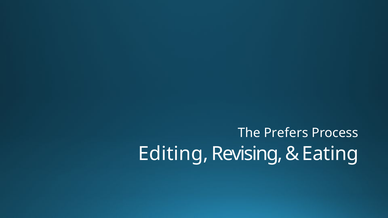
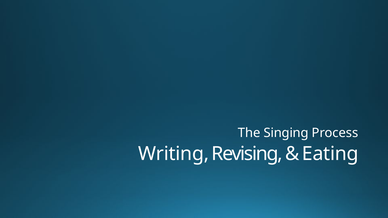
Prefers: Prefers -> Singing (286, 133)
Editing: Editing -> Writing (174, 154)
